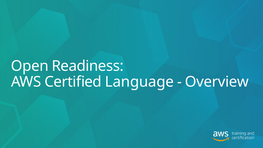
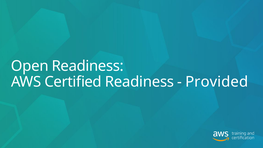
Certified Language: Language -> Readiness (139, 82)
Overview: Overview -> Provided (217, 82)
